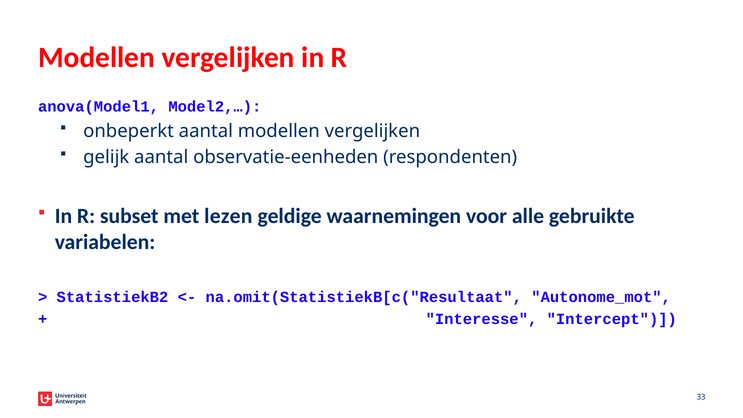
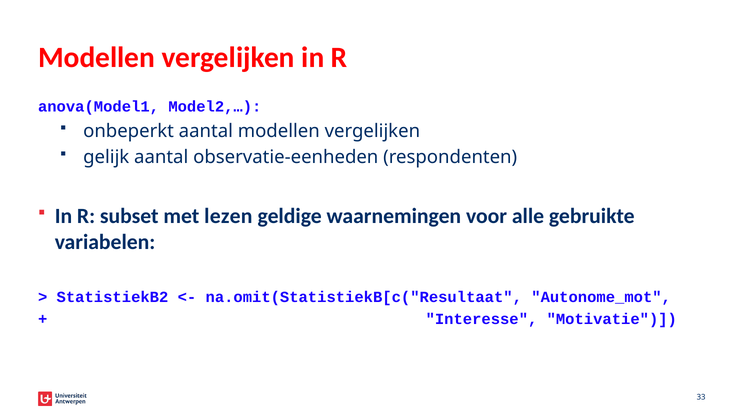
Intercept: Intercept -> Motivatie (612, 319)
